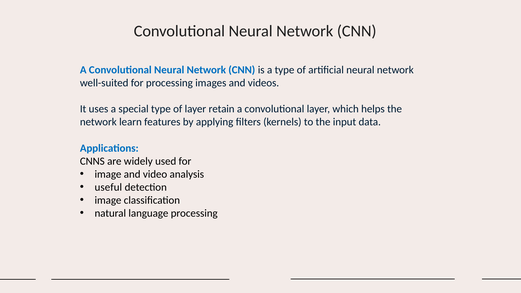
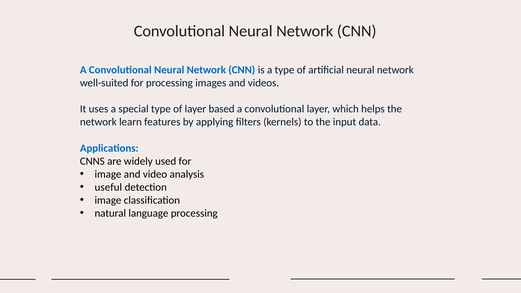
retain: retain -> based (222, 109)
